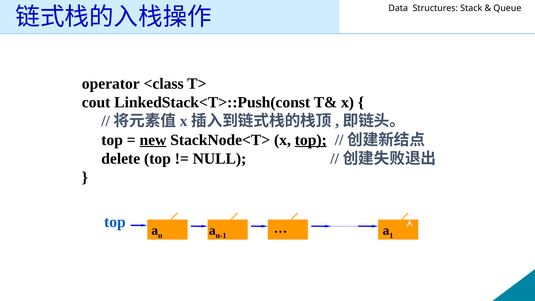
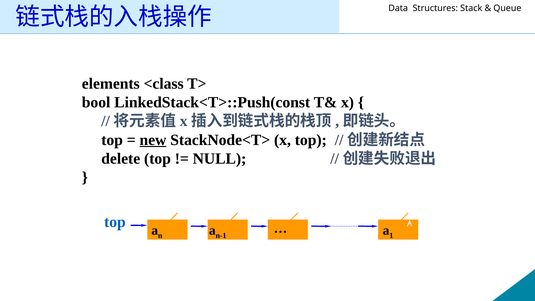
operator: operator -> elements (111, 84)
cout: cout -> bool (96, 102)
top underline: present -> none (311, 140)
